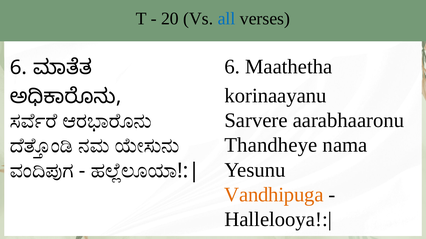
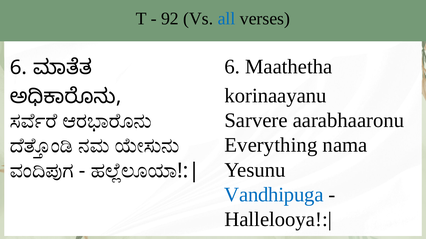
20: 20 -> 92 (170, 19)
Thandheye: Thandheye -> Everything (271, 146)
Vandhipuga colour: orange -> blue (274, 195)
